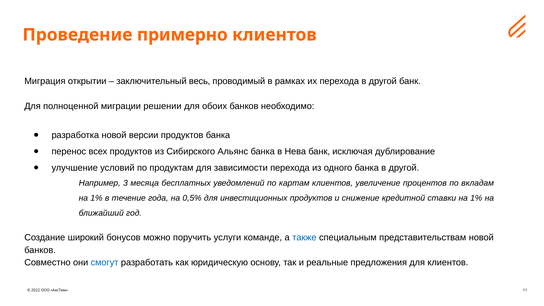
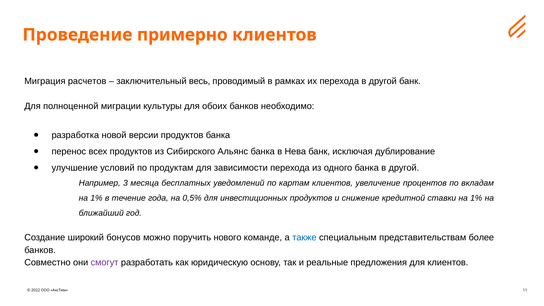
открытии: открытии -> расчетов (87, 81)
решении: решении -> культуры (163, 106)
услуги: услуги -> нового (228, 238)
представительствам новой: новой -> более (481, 238)
смогут colour: blue -> purple (105, 263)
